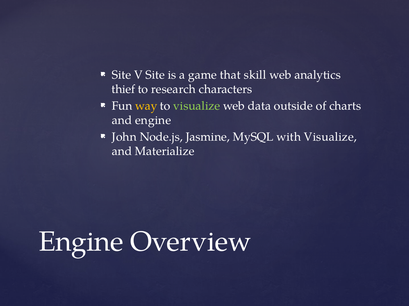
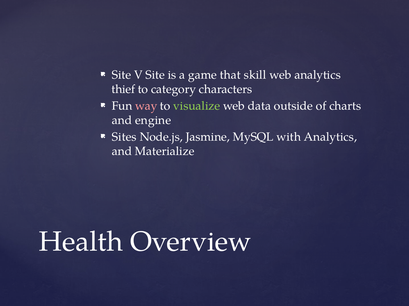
research: research -> category (174, 89)
way colour: yellow -> pink (146, 106)
John: John -> Sites (124, 137)
with Visualize: Visualize -> Analytics (330, 137)
Engine: Engine -> Health (81, 242)
